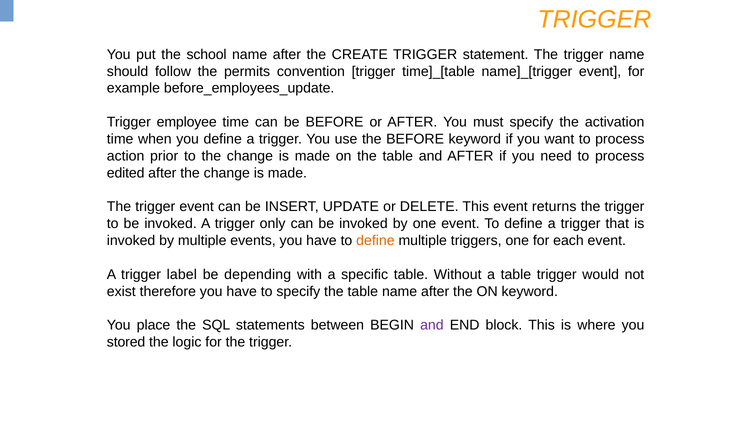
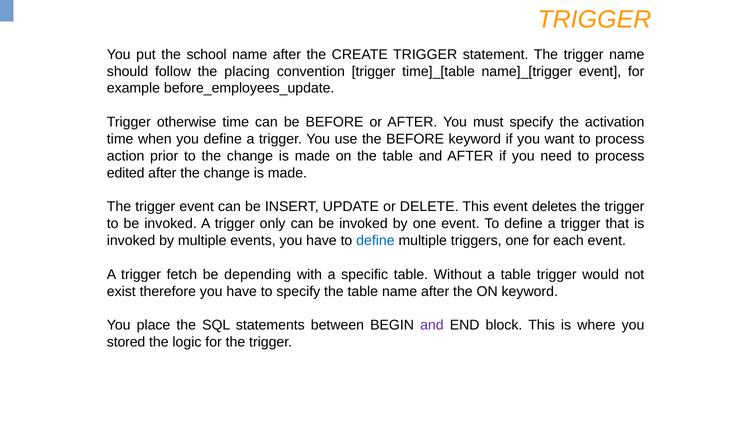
permits: permits -> placing (247, 71)
employee: employee -> otherwise (187, 122)
returns: returns -> deletes (554, 207)
define colour: orange -> blue (375, 240)
label: label -> fetch (182, 274)
